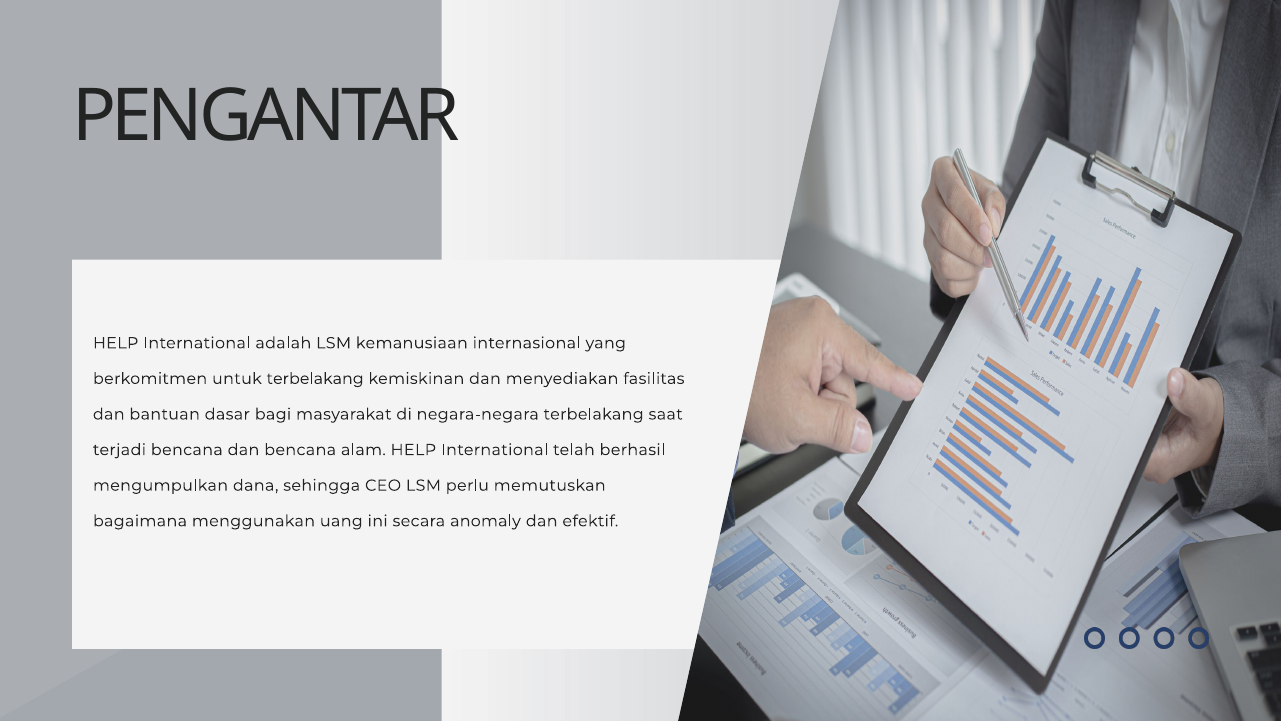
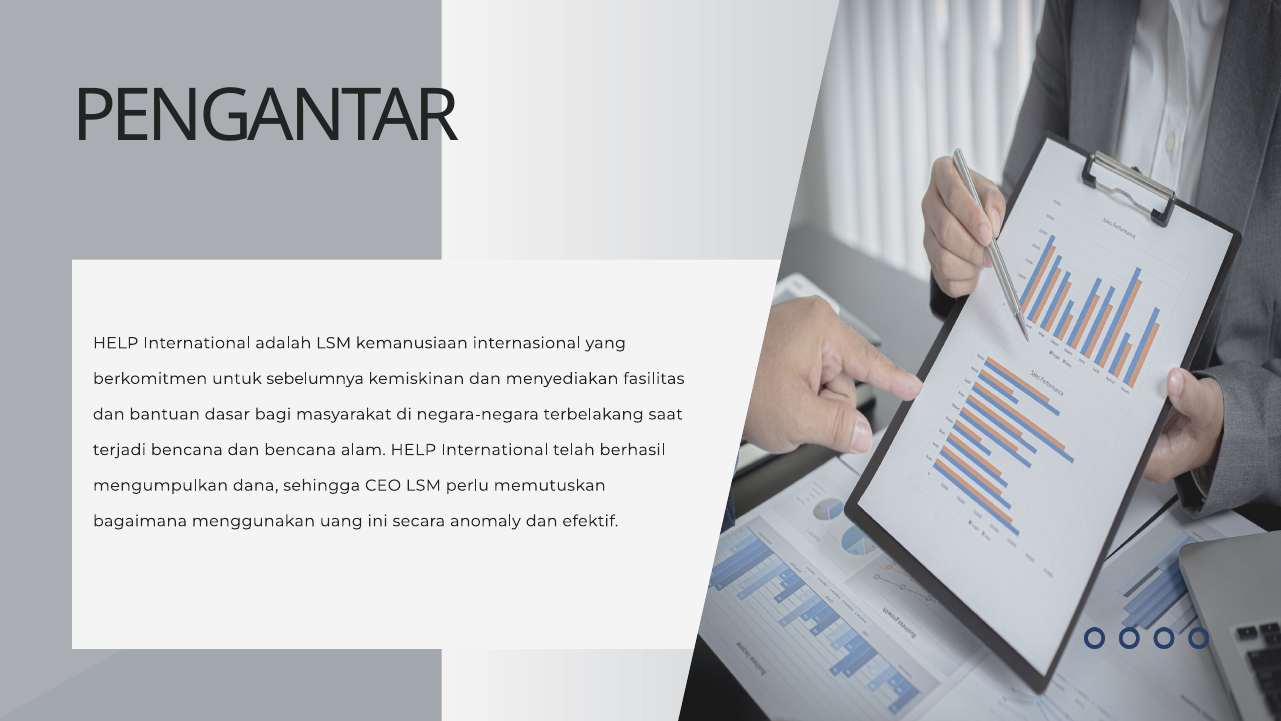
untuk terbelakang: terbelakang -> sebelumnya (315, 378)
